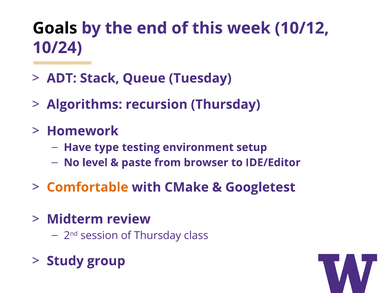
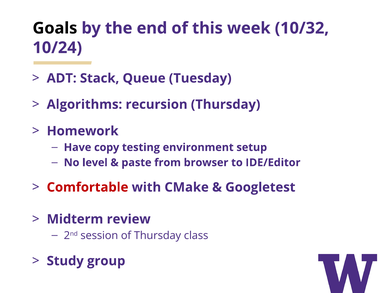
10/12: 10/12 -> 10/32 (302, 28)
type: type -> copy (107, 148)
Comfortable colour: orange -> red (88, 187)
